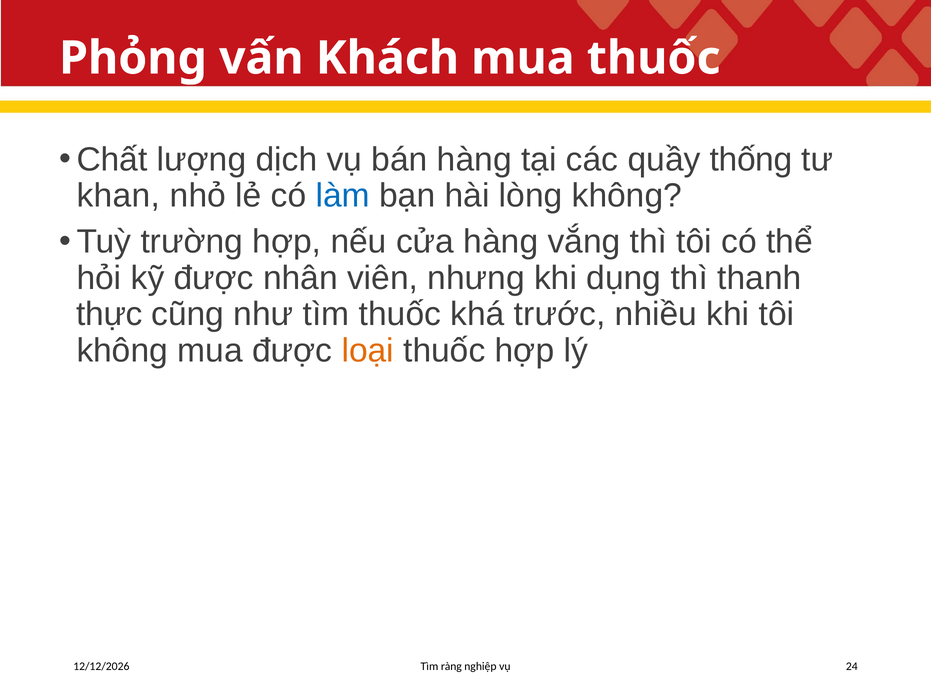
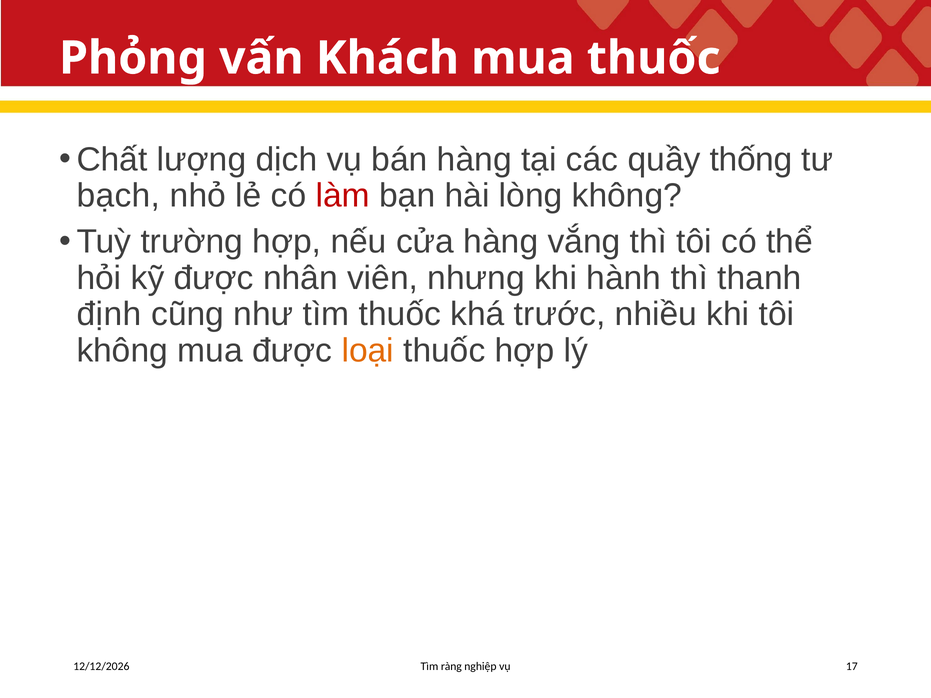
khan: khan -> bạch (118, 196)
làm colour: blue -> red (343, 196)
dụng: dụng -> hành (624, 278)
thực: thực -> định (109, 315)
24: 24 -> 17 (852, 667)
